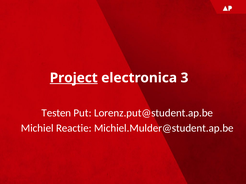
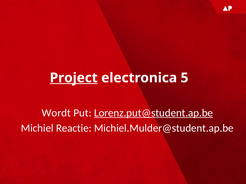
3: 3 -> 5 (184, 78)
Testen: Testen -> Wordt (56, 113)
Lorenz.put@student.ap.be underline: none -> present (154, 113)
